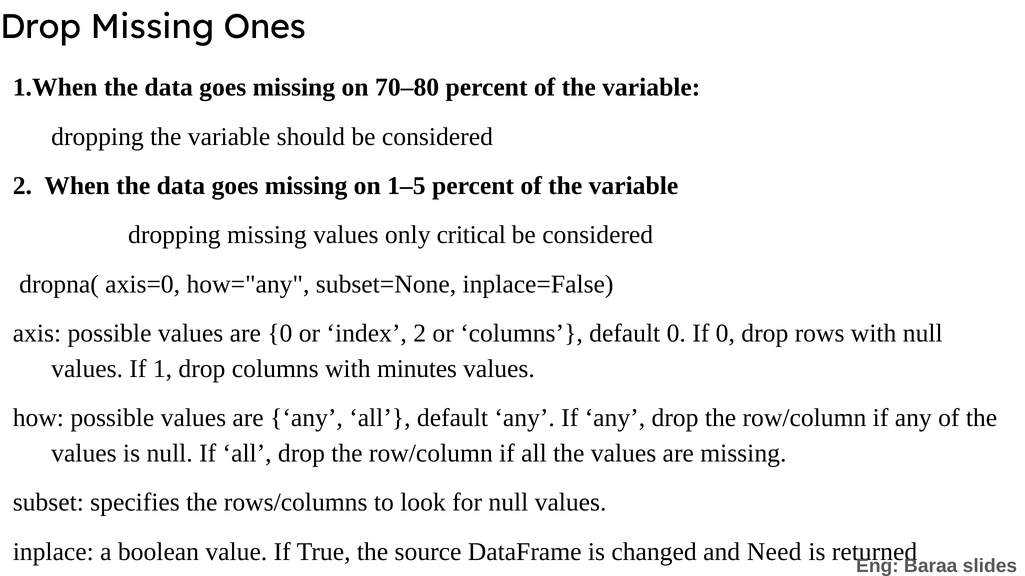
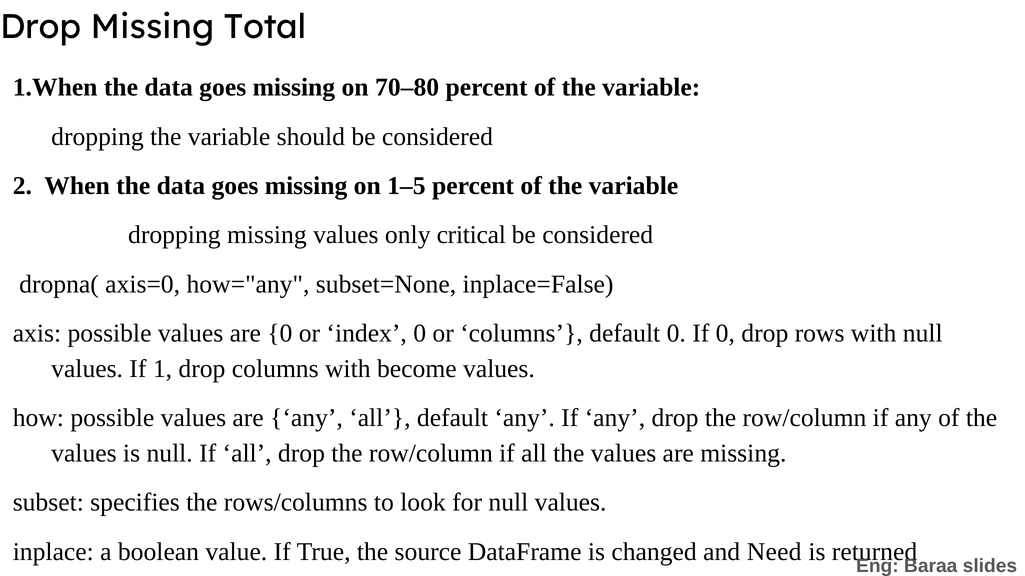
Ones: Ones -> Total (265, 27)
index 2: 2 -> 0 (420, 334)
minutes: minutes -> become (417, 369)
